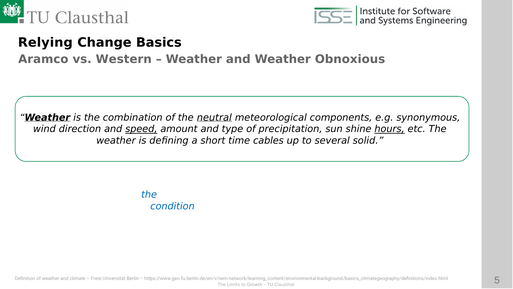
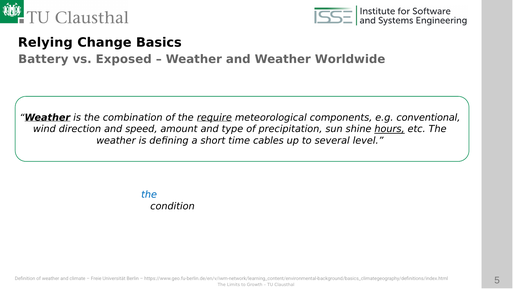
Aramco: Aramco -> Battery (43, 59)
Western: Western -> Exposed (124, 59)
Obnoxious: Obnoxious -> Worldwide (350, 59)
neutral: neutral -> require (214, 117)
synonymous: synonymous -> conventional (428, 117)
speed underline: present -> none (141, 129)
solid: solid -> level (368, 140)
condition colour: blue -> black (173, 206)
